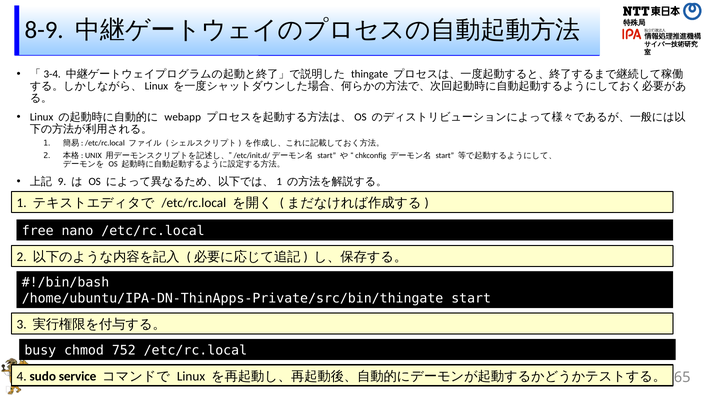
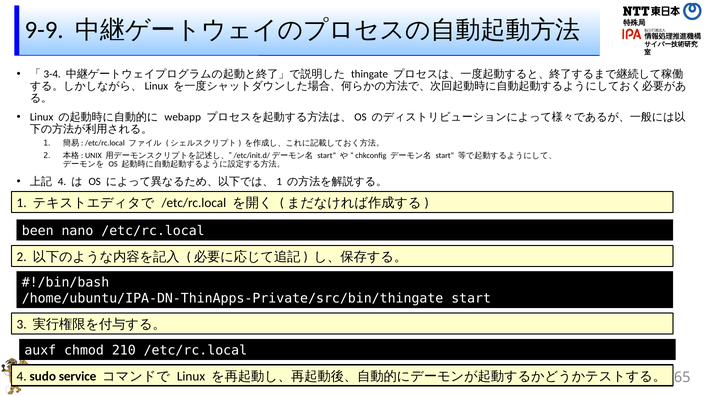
8-9: 8-9 -> 9-9 (44, 30)
9: 9 -> 4 (62, 182)
free: free -> been (38, 231)
busy: busy -> auxf (40, 351)
752: 752 -> 210 (124, 351)
